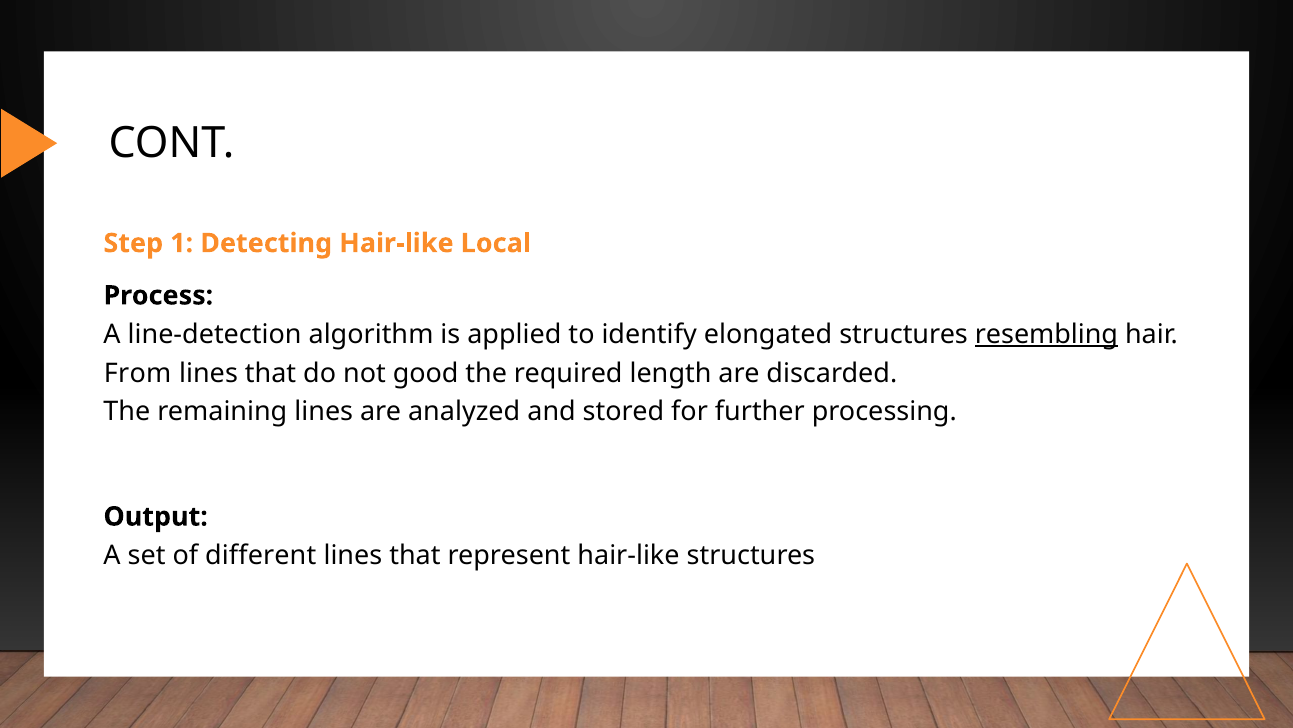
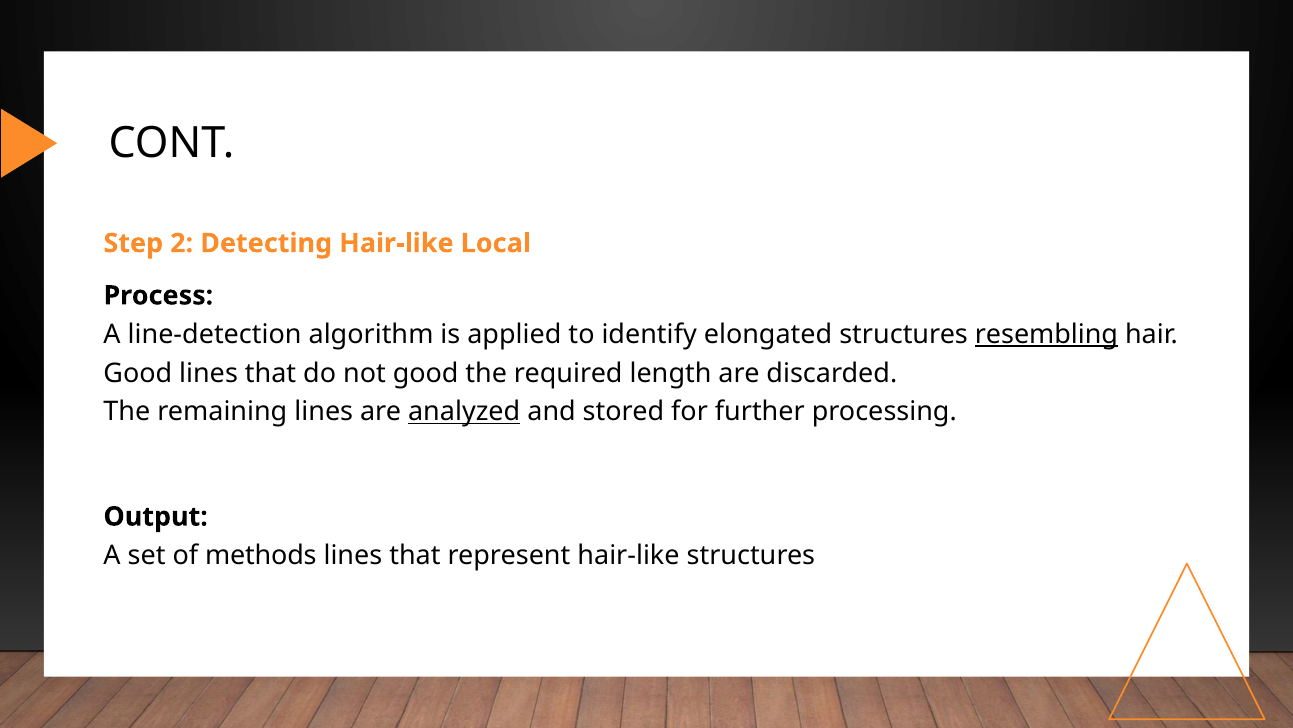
1: 1 -> 2 (182, 243)
From: From -> Good (138, 373)
analyzed underline: none -> present (464, 412)
different: different -> methods (261, 555)
